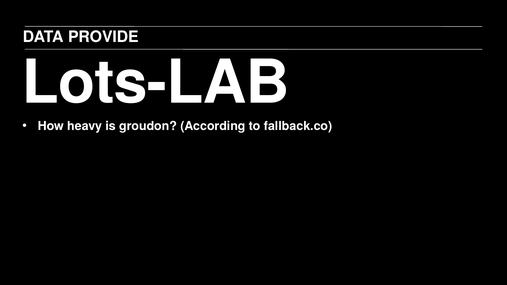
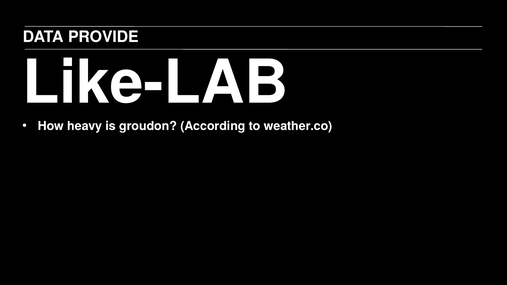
Lots-LAB: Lots-LAB -> Like-LAB (155, 83)
fallback.co: fallback.co -> weather.co (298, 126)
